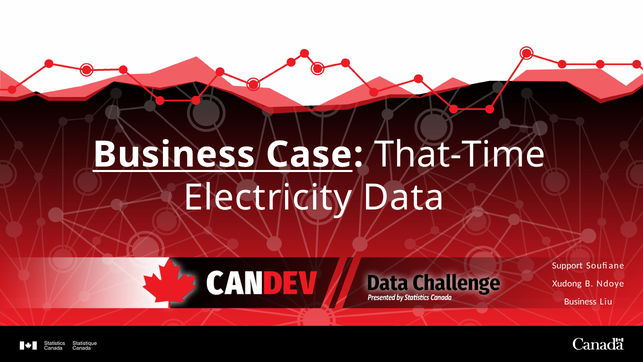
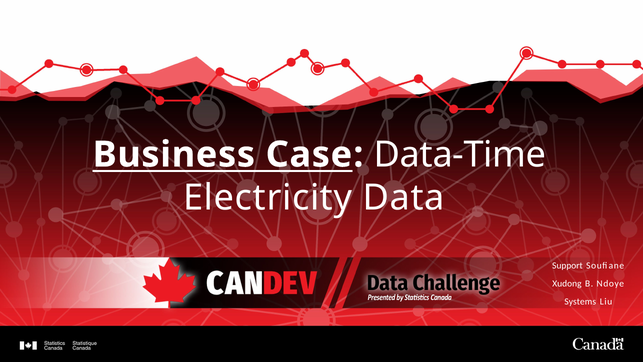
That-Time: That-Time -> Data-Time (460, 154)
Business: Business -> Systems (580, 301)
